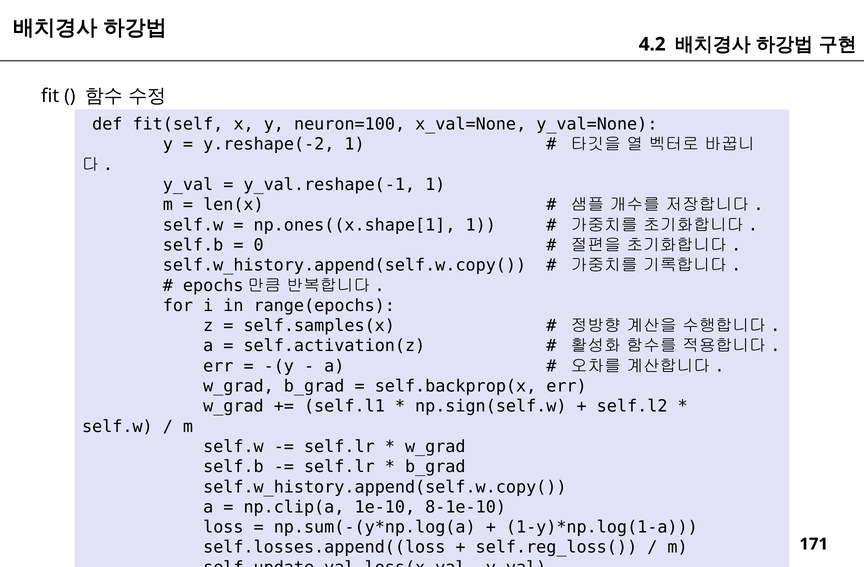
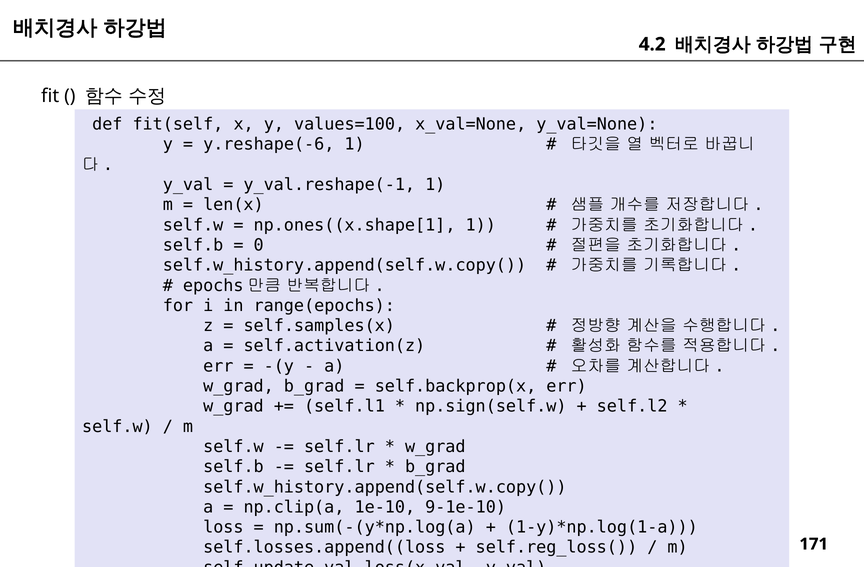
neuron=100: neuron=100 -> values=100 (350, 124)
y.reshape(-2: y.reshape(-2 -> y.reshape(-6 (269, 145)
8-1e-10: 8-1e-10 -> 9-1e-10 (466, 508)
